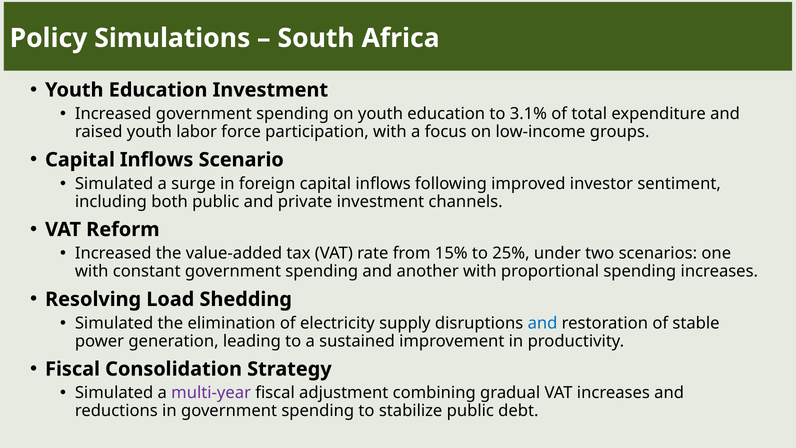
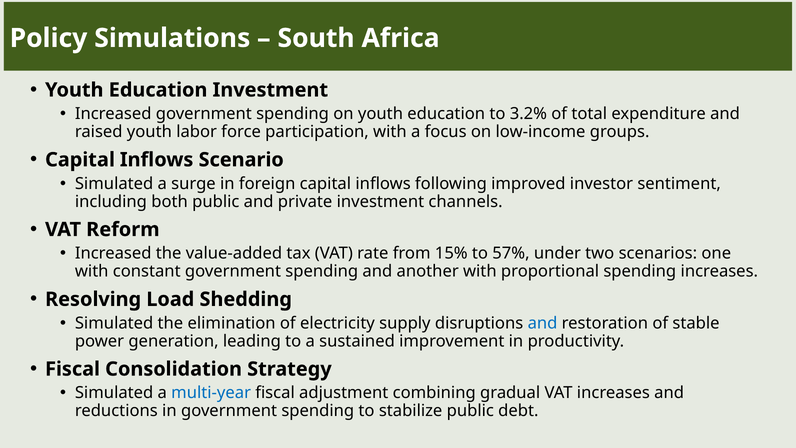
3.1%: 3.1% -> 3.2% (528, 114)
25%: 25% -> 57% (511, 253)
multi-year colour: purple -> blue (211, 393)
